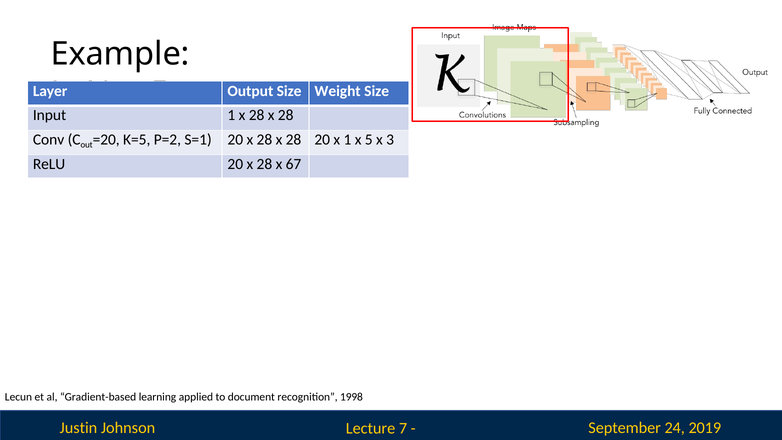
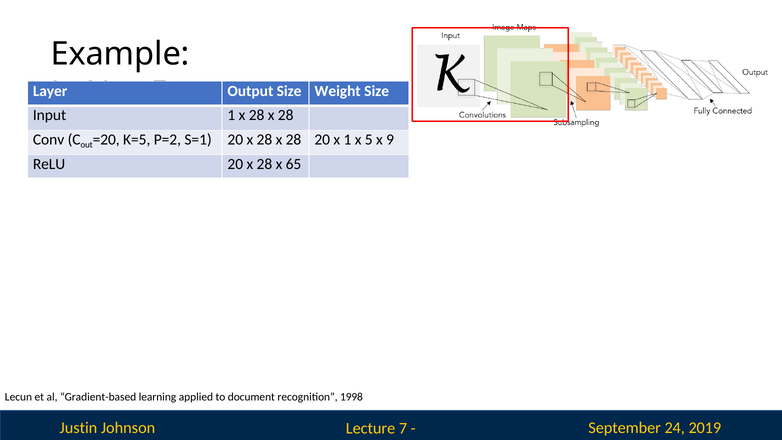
3: 3 -> 9 (390, 140)
67: 67 -> 65 (293, 164)
